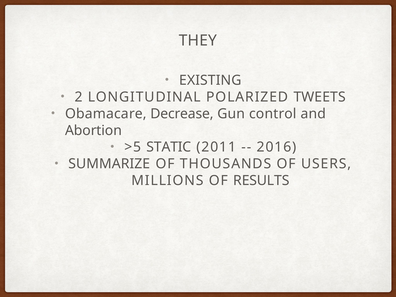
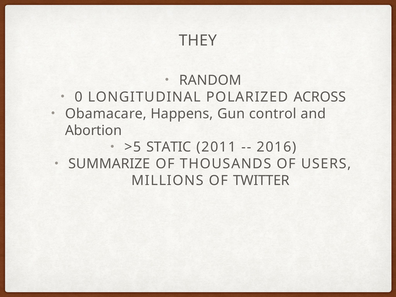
EXISTING: EXISTING -> RANDOM (210, 80)
2: 2 -> 0 (79, 97)
TWEETS: TWEETS -> ACROSS (320, 97)
Decrease: Decrease -> Happens (182, 114)
RESULTS: RESULTS -> TWITTER (261, 181)
